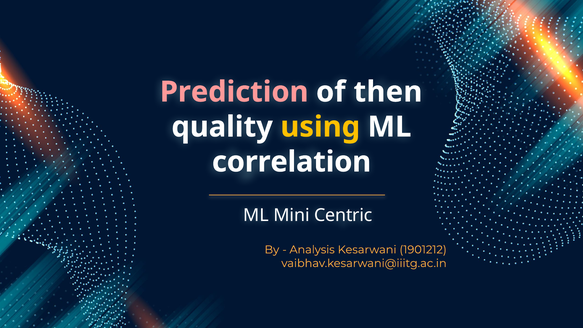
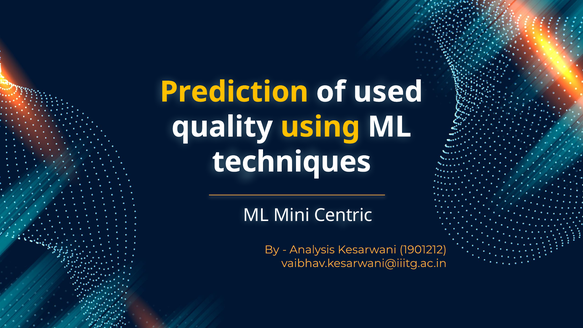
Prediction colour: pink -> yellow (234, 92)
then: then -> used (388, 92)
correlation: correlation -> techniques (292, 162)
